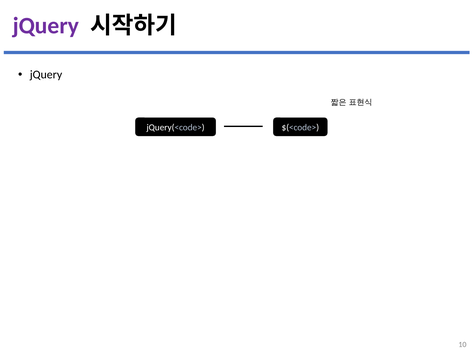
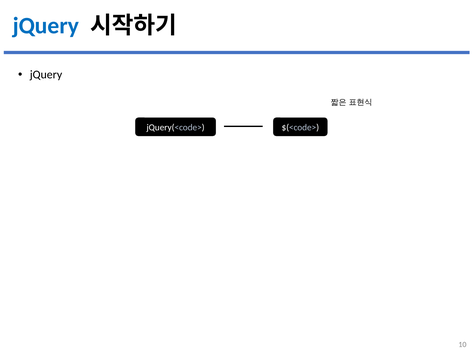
jQuery colour: purple -> blue (46, 26)
